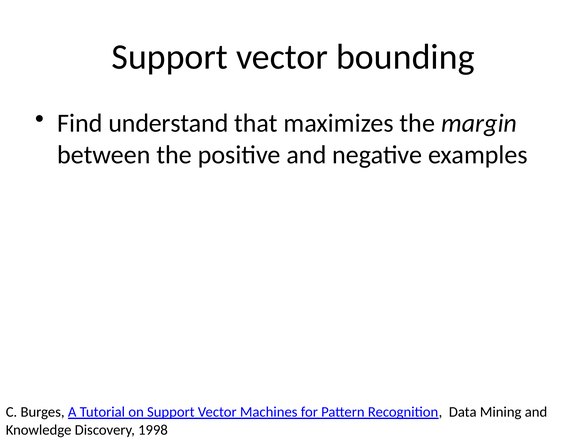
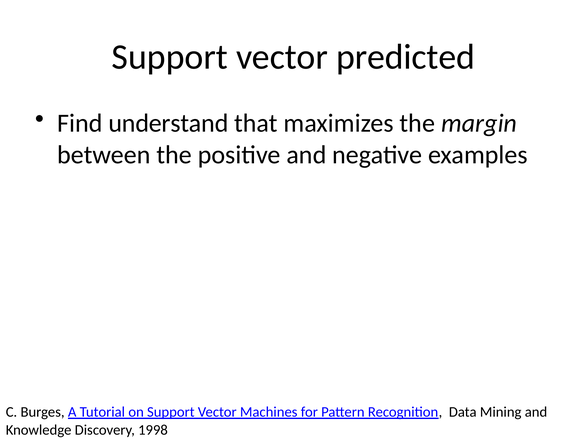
bounding: bounding -> predicted (405, 57)
